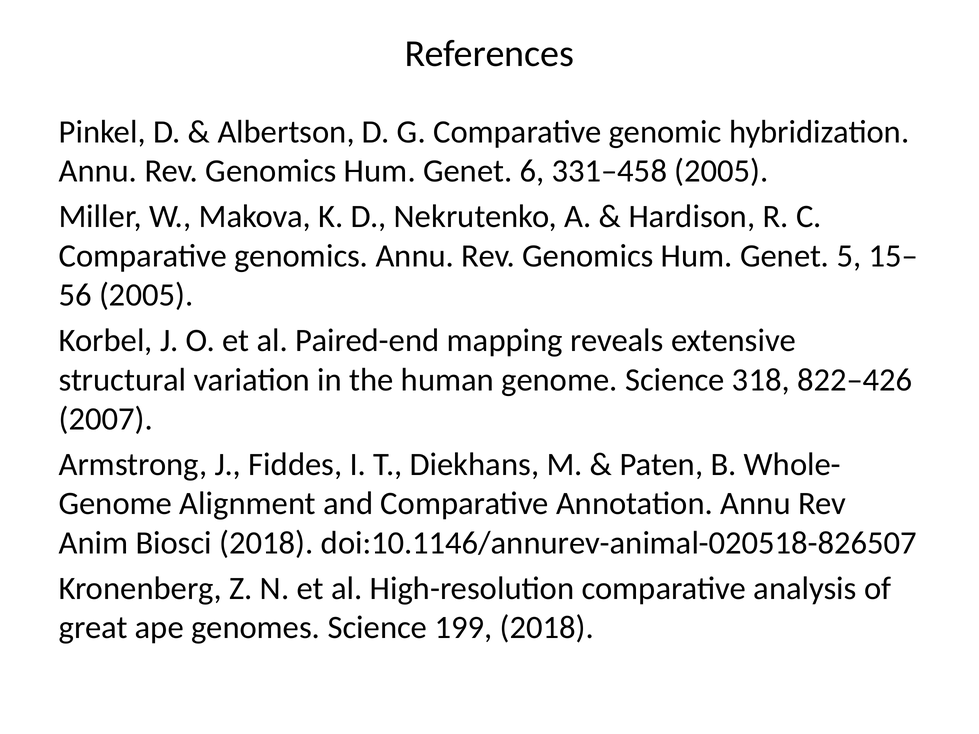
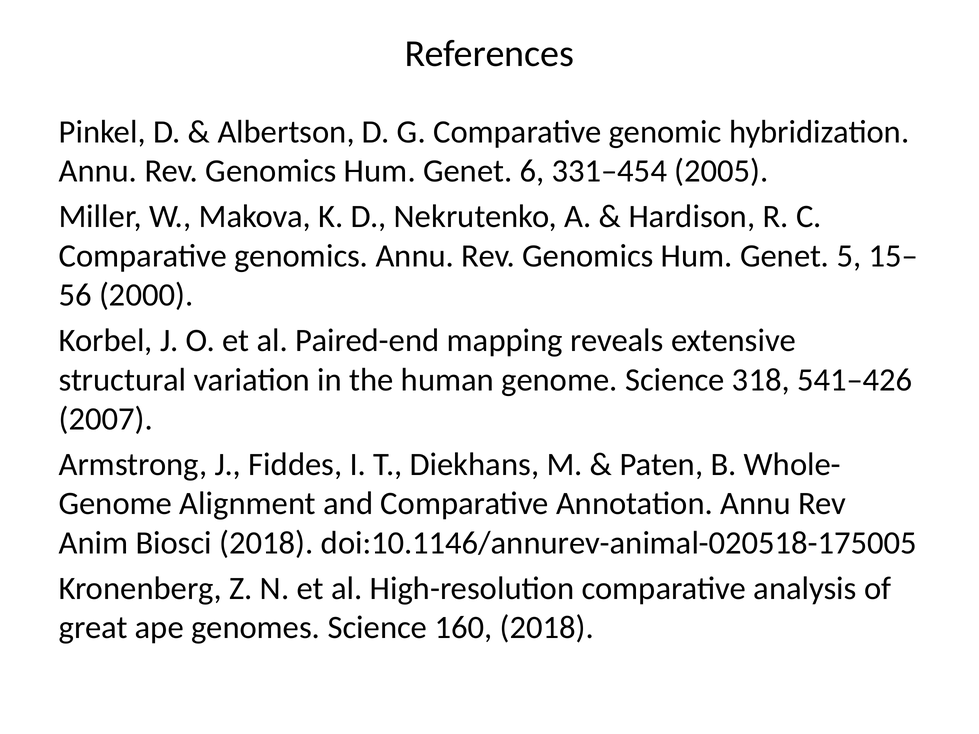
331–458: 331–458 -> 331–454 (609, 171)
2005: 2005 -> 2000 (146, 295)
822–426: 822–426 -> 541–426 (855, 380)
doi:10.1146/annurev-animal-020518-826507: doi:10.1146/annurev-animal-020518-826507 -> doi:10.1146/annurev-animal-020518-175005 (619, 543)
199: 199 -> 160 (463, 628)
